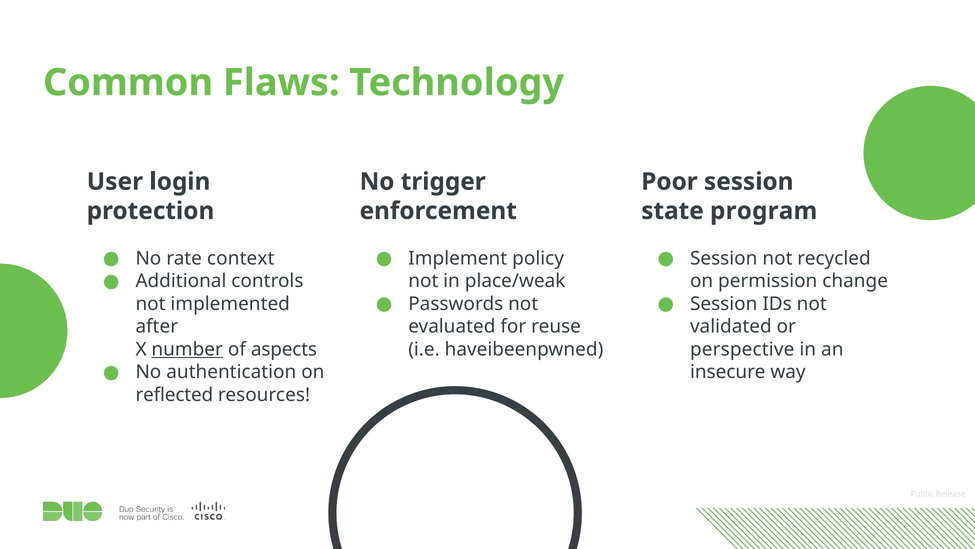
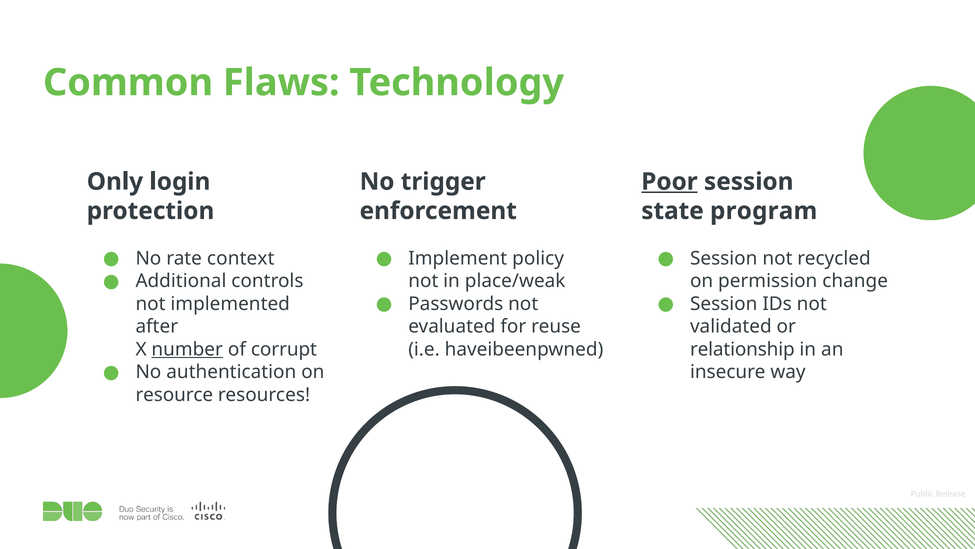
User: User -> Only (115, 182)
Poor underline: none -> present (669, 182)
aspects: aspects -> corrupt (284, 349)
perspective: perspective -> relationship (742, 349)
reflected: reflected -> resource (174, 395)
